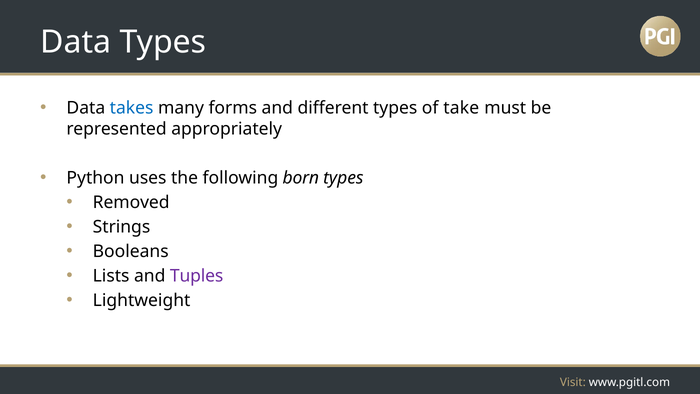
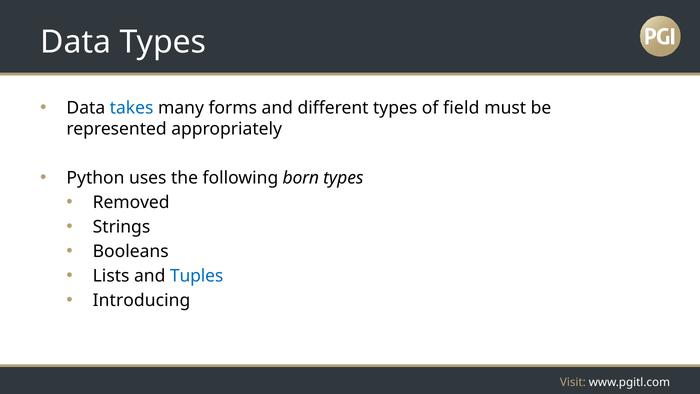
take: take -> field (461, 108)
Tuples colour: purple -> blue (197, 276)
Lightweight: Lightweight -> Introducing (142, 300)
